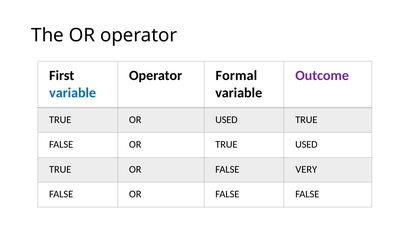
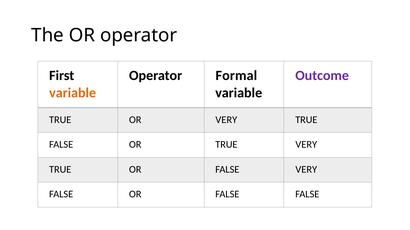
variable colour: blue -> orange (73, 93)
OR USED: USED -> VERY (226, 120)
TRUE USED: USED -> VERY (306, 145)
